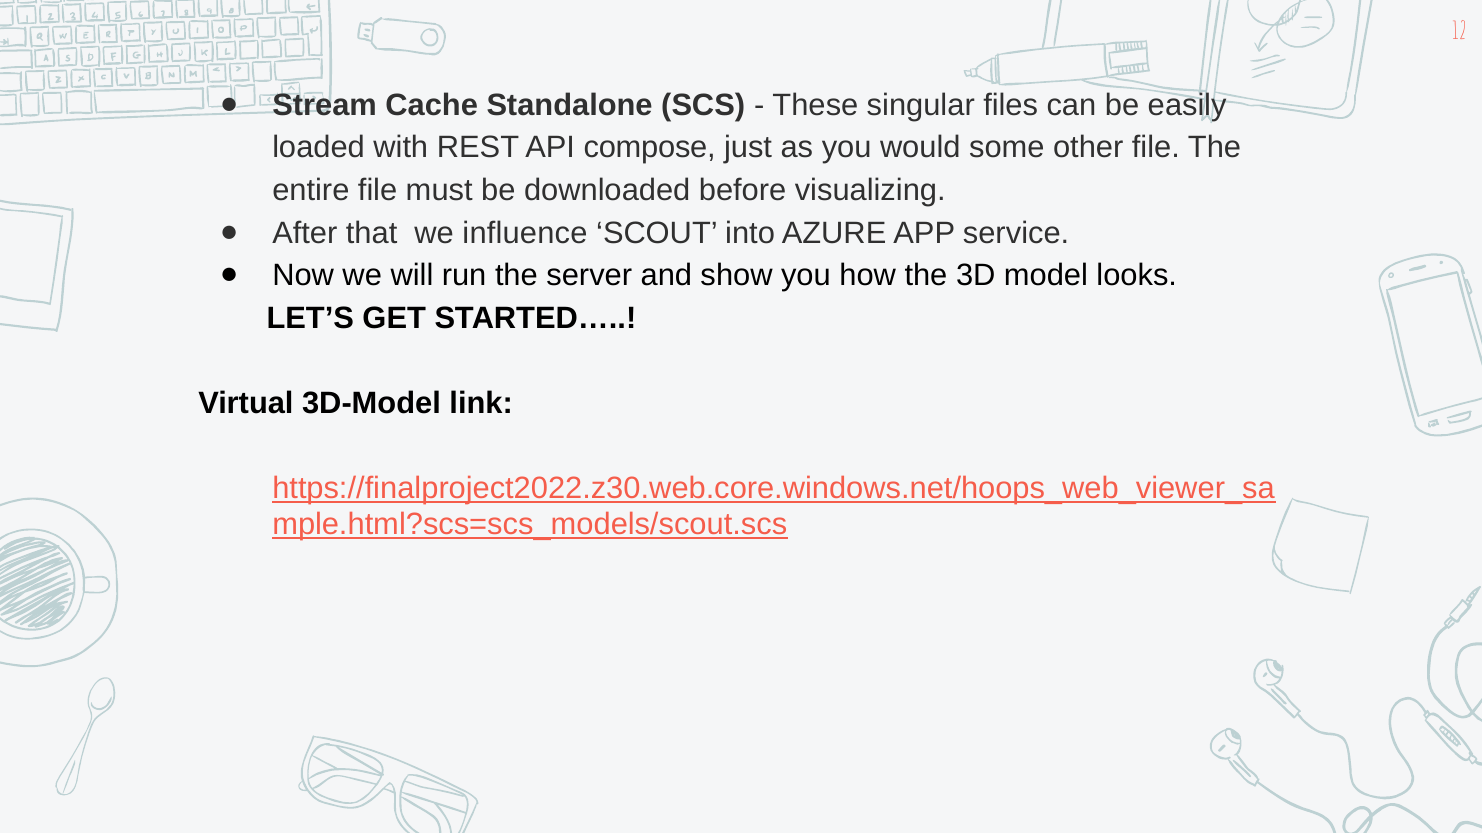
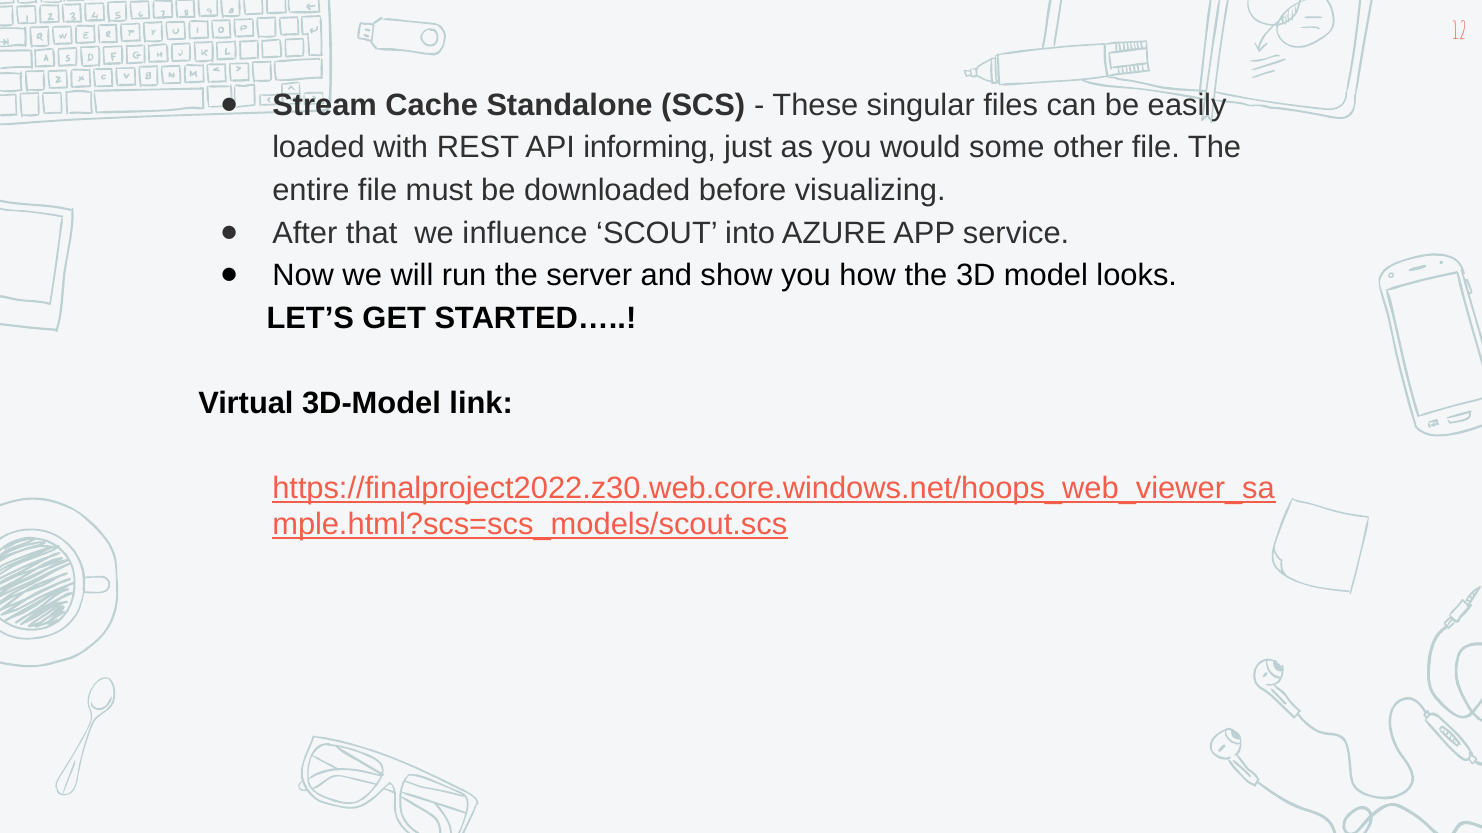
compose: compose -> informing (650, 148)
